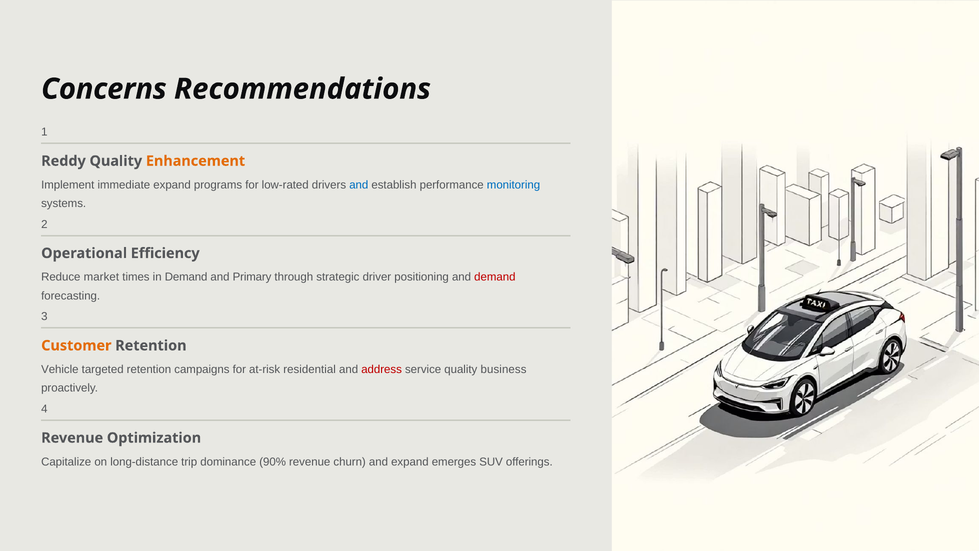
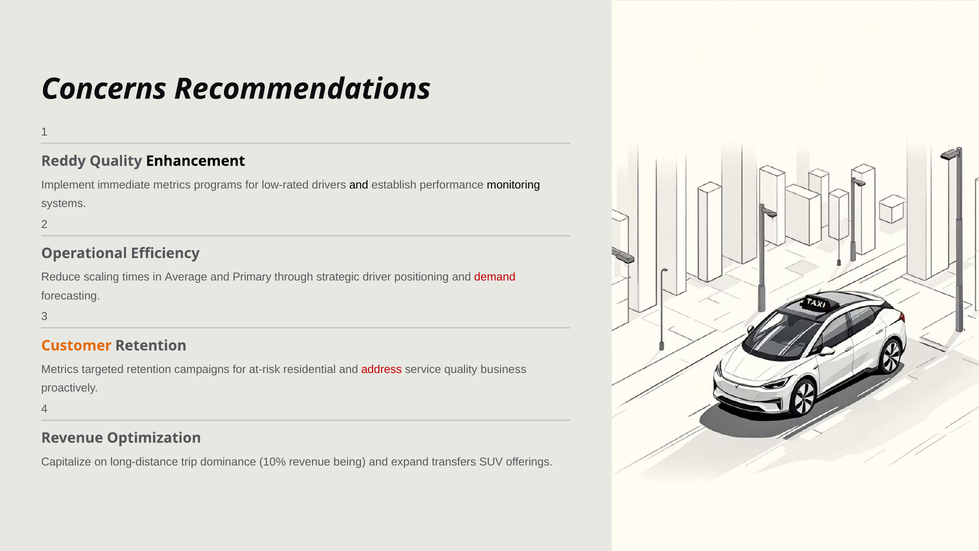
Enhancement colour: orange -> black (196, 161)
immediate expand: expand -> metrics (172, 185)
and colour: blue -> black (359, 185)
monitoring colour: blue -> black (513, 185)
market: market -> scaling (101, 277)
in Demand: Demand -> Average (186, 277)
Vehicle: Vehicle -> Metrics (60, 369)
90%: 90% -> 10% (273, 462)
churn: churn -> being (350, 462)
emerges: emerges -> transfers (454, 462)
